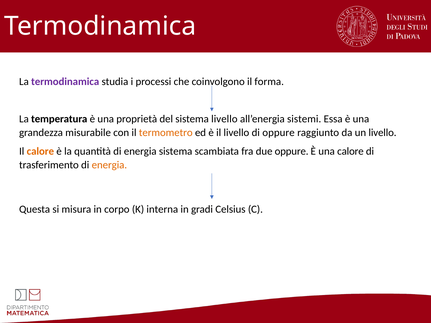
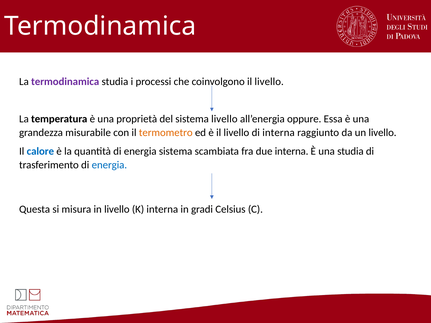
coinvolgono il forma: forma -> livello (269, 82)
sistemi: sistemi -> oppure (304, 119)
di oppure: oppure -> interna (279, 133)
calore colour: orange -> blue (40, 151)
due oppure: oppure -> interna (292, 151)
una calore: calore -> studia (350, 151)
energia colour: orange -> blue (109, 165)
in corpo: corpo -> livello (117, 209)
